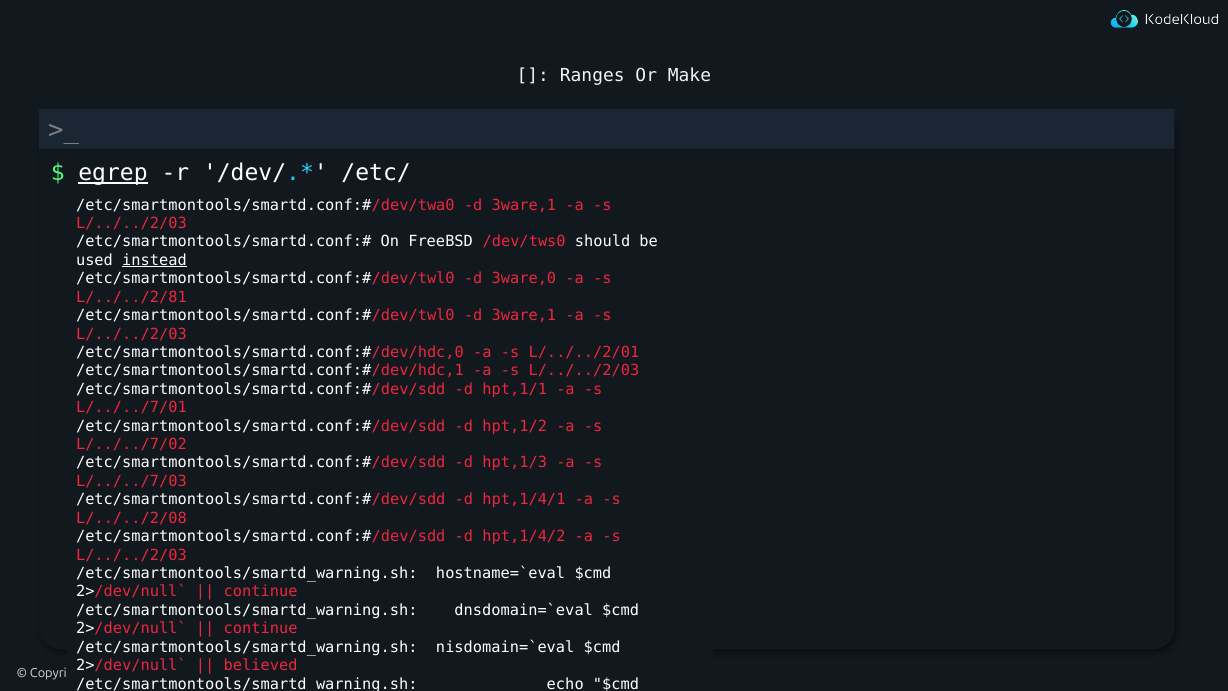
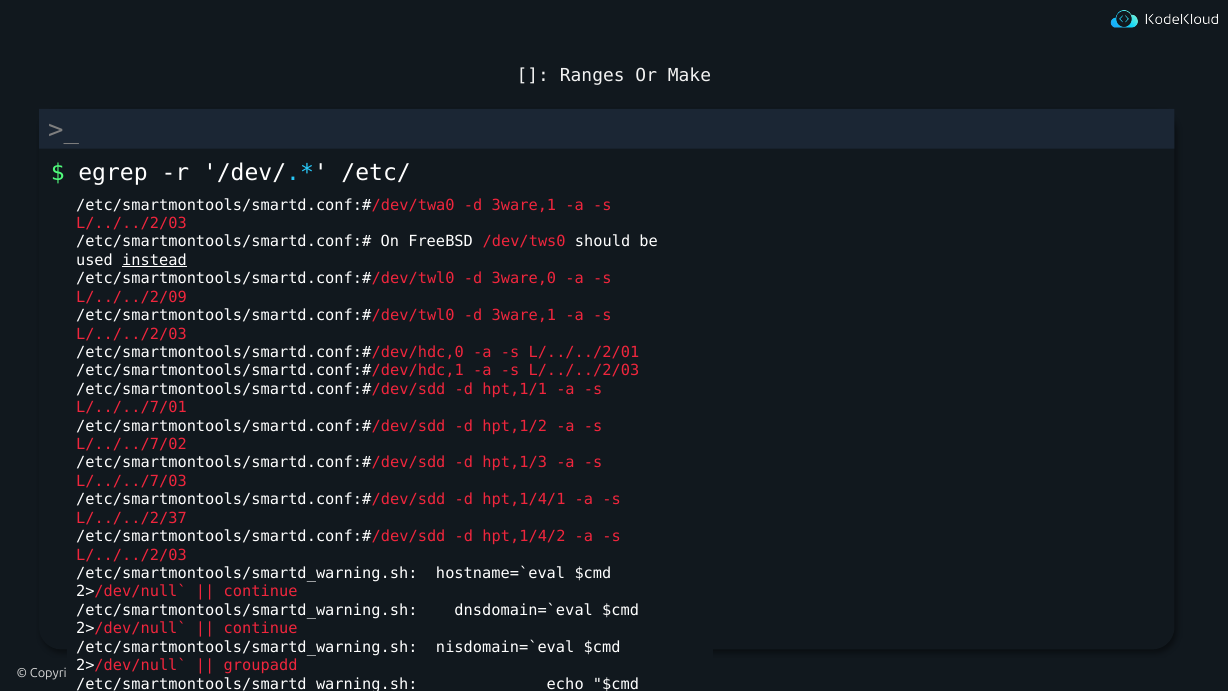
egrep underline: present -> none (113, 173)
L/../../2/81: L/../../2/81 -> L/../../2/09 (131, 297)
L/../../2/08: L/../../2/08 -> L/../../2/37 (131, 518)
believed: believed -> groupadd (261, 665)
